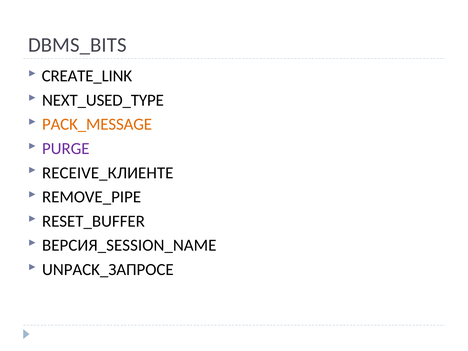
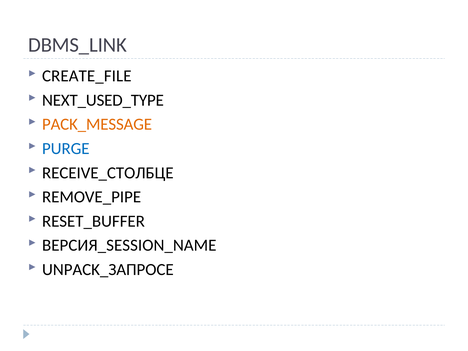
DBMS_BITS: DBMS_BITS -> DBMS_LINK (77, 45)
CREATE_LINK: CREATE_LINK -> CREATE_FILE (87, 76)
PURGE colour: purple -> blue (66, 149)
RECEIVE_КЛИЕНТЕ: RECEIVE_КЛИЕНТЕ -> RECEIVE_СТОЛБЦЕ (108, 173)
